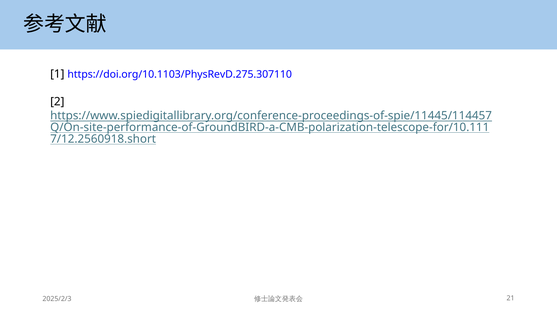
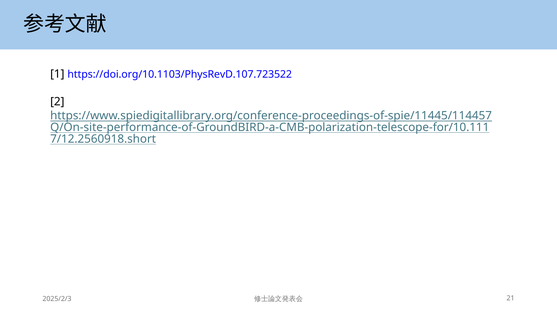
https://doi.org/10.1103/PhysRevD.275.307110: https://doi.org/10.1103/PhysRevD.275.307110 -> https://doi.org/10.1103/PhysRevD.107.723522 (180, 74)
